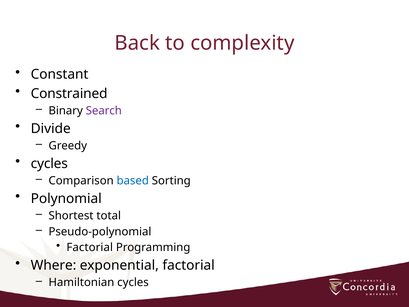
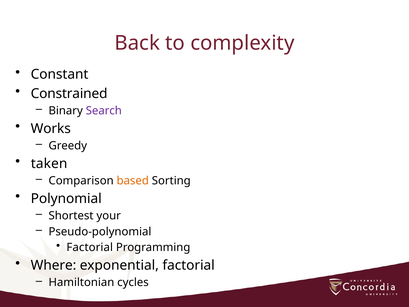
Divide: Divide -> Works (51, 128)
cycles: cycles -> taken (49, 163)
based colour: blue -> orange (133, 181)
total: total -> your (109, 216)
